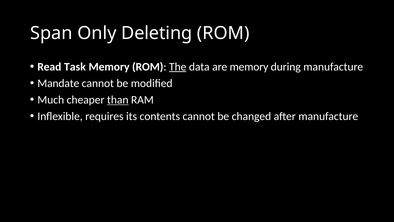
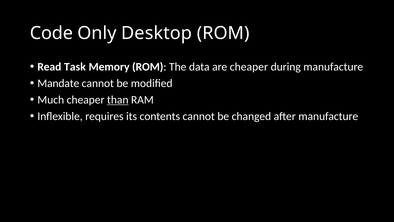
Span: Span -> Code (51, 33)
Deleting: Deleting -> Desktop (157, 33)
The underline: present -> none (178, 67)
are memory: memory -> cheaper (249, 67)
